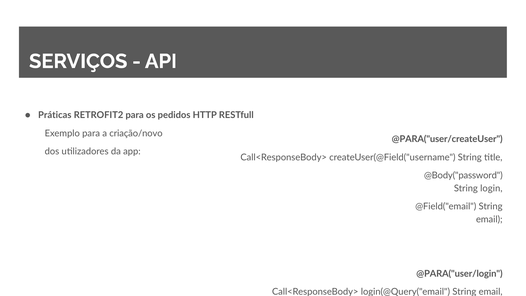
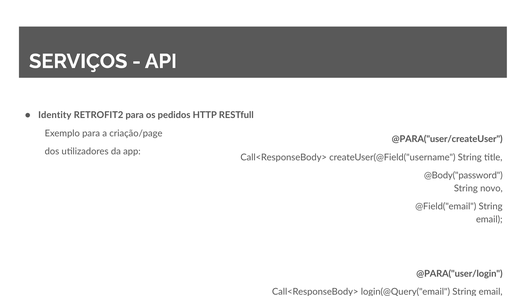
Práticas: Práticas -> Identity (55, 115)
criação/novo: criação/novo -> criação/page (136, 133)
login: login -> novo (491, 188)
